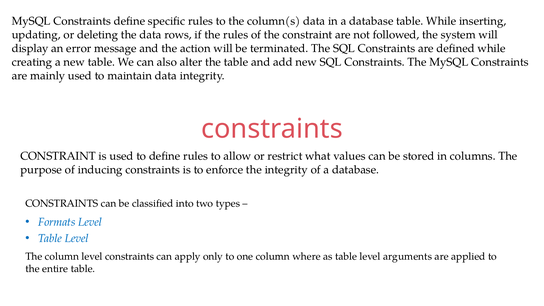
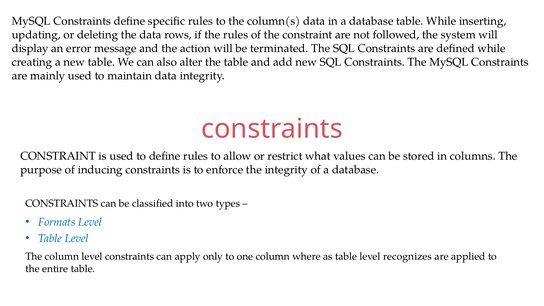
arguments: arguments -> recognizes (408, 257)
